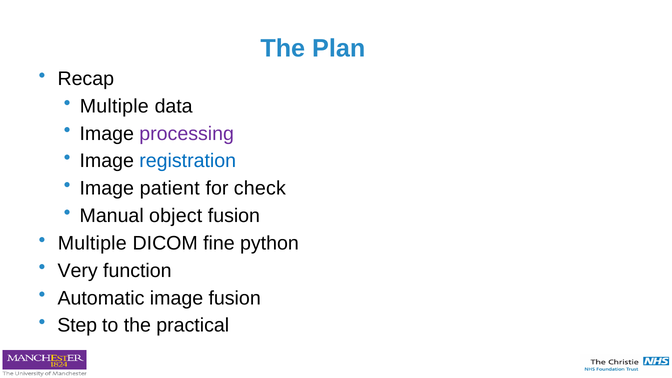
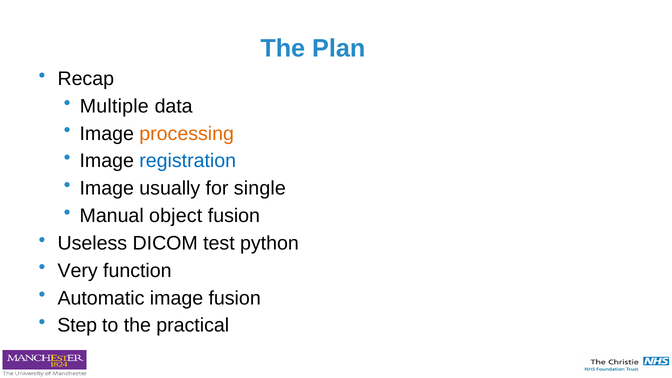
processing colour: purple -> orange (187, 134)
patient: patient -> usually (170, 188)
check: check -> single (260, 188)
Multiple: Multiple -> Useless (92, 243)
fine: fine -> test (219, 243)
